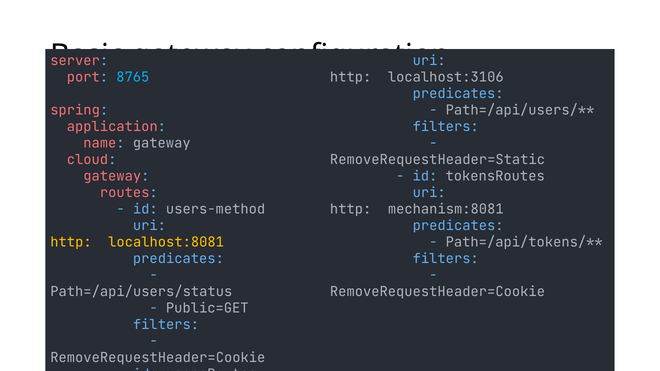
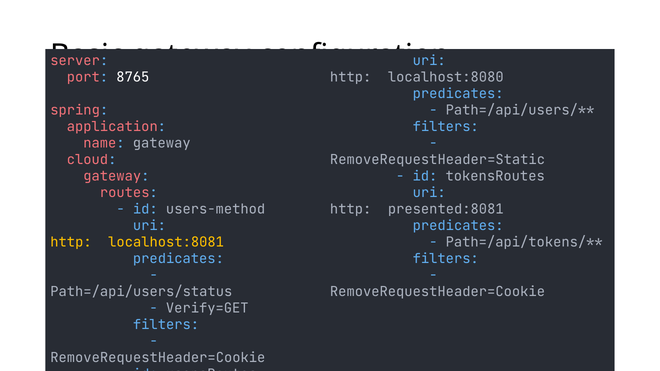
8765 colour: light blue -> white (133, 77)
http://localhost:3106: http://localhost:3106 -> http://localhost:8080 (417, 77)
http://mechanism:8081: http://mechanism:8081 -> http://presented:8081 (417, 209)
Public=GET: Public=GET -> Verify=GET (207, 308)
